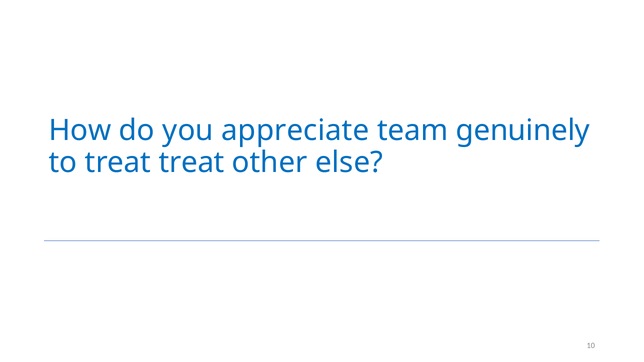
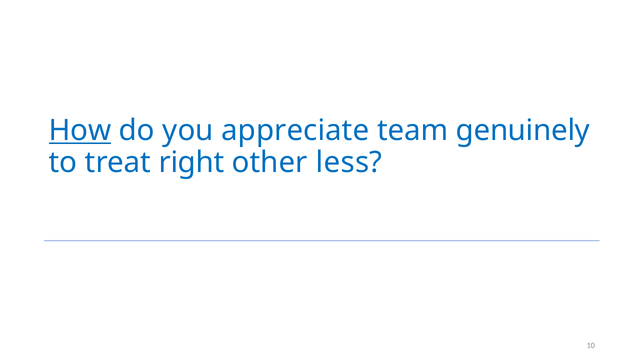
How underline: none -> present (80, 131)
treat treat: treat -> right (192, 163)
else: else -> less (349, 163)
